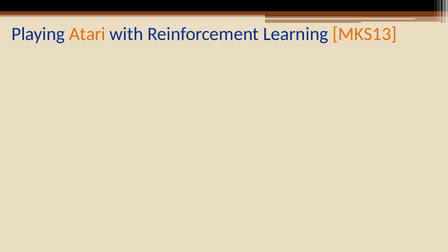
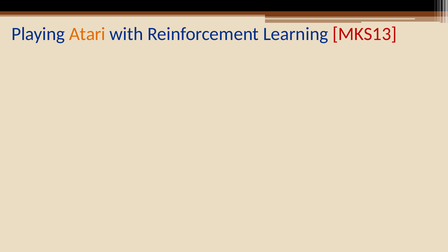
MKS13 colour: orange -> red (365, 34)
